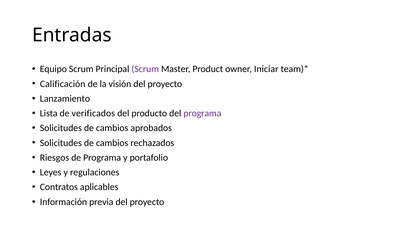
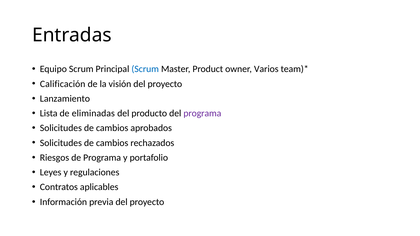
Scrum colour: purple -> blue (145, 69)
Iniciar: Iniciar -> Varios (266, 69)
verificados: verificados -> eliminadas (93, 113)
